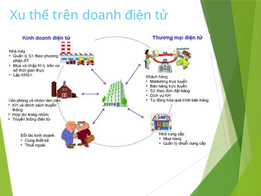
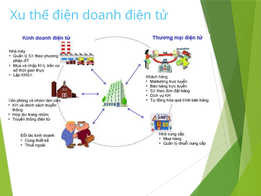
trên: trên -> điện (66, 15)
